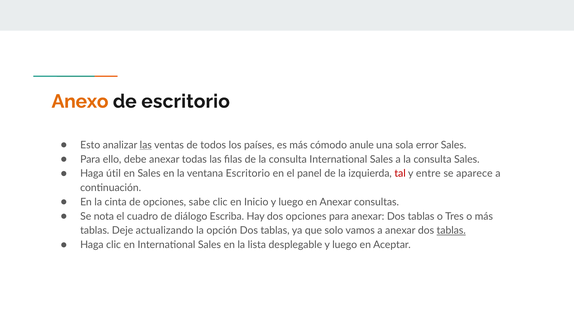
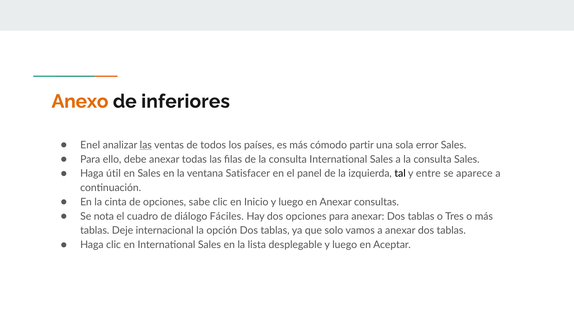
de escritorio: escritorio -> inferiores (186, 101)
Esto: Esto -> Enel (90, 145)
anule: anule -> partir (362, 145)
ventana Escritorio: Escritorio -> Satisfacer (248, 173)
tal colour: red -> black (400, 173)
Escriba: Escriba -> Fáciles (227, 216)
actualizando: actualizando -> internacional (165, 230)
tablas underline: present -> none (451, 230)
